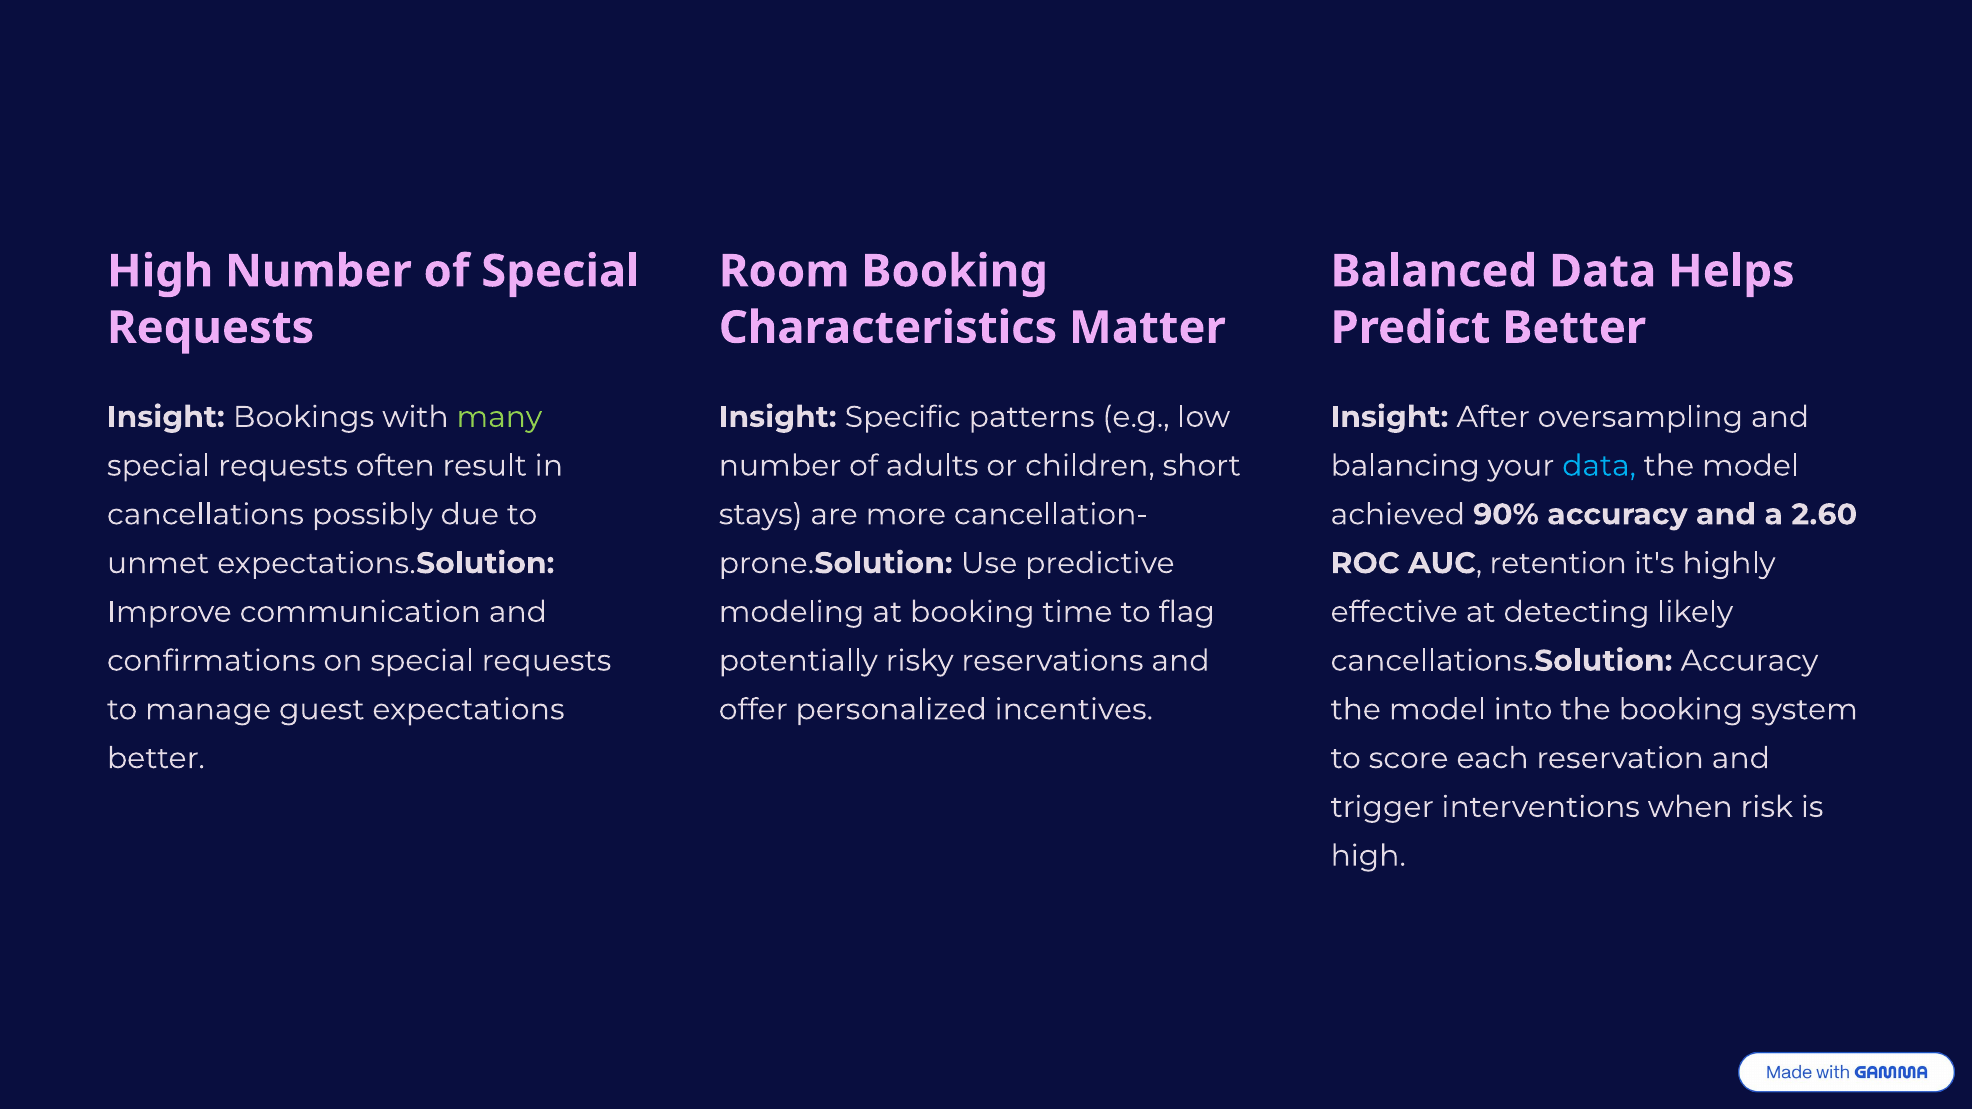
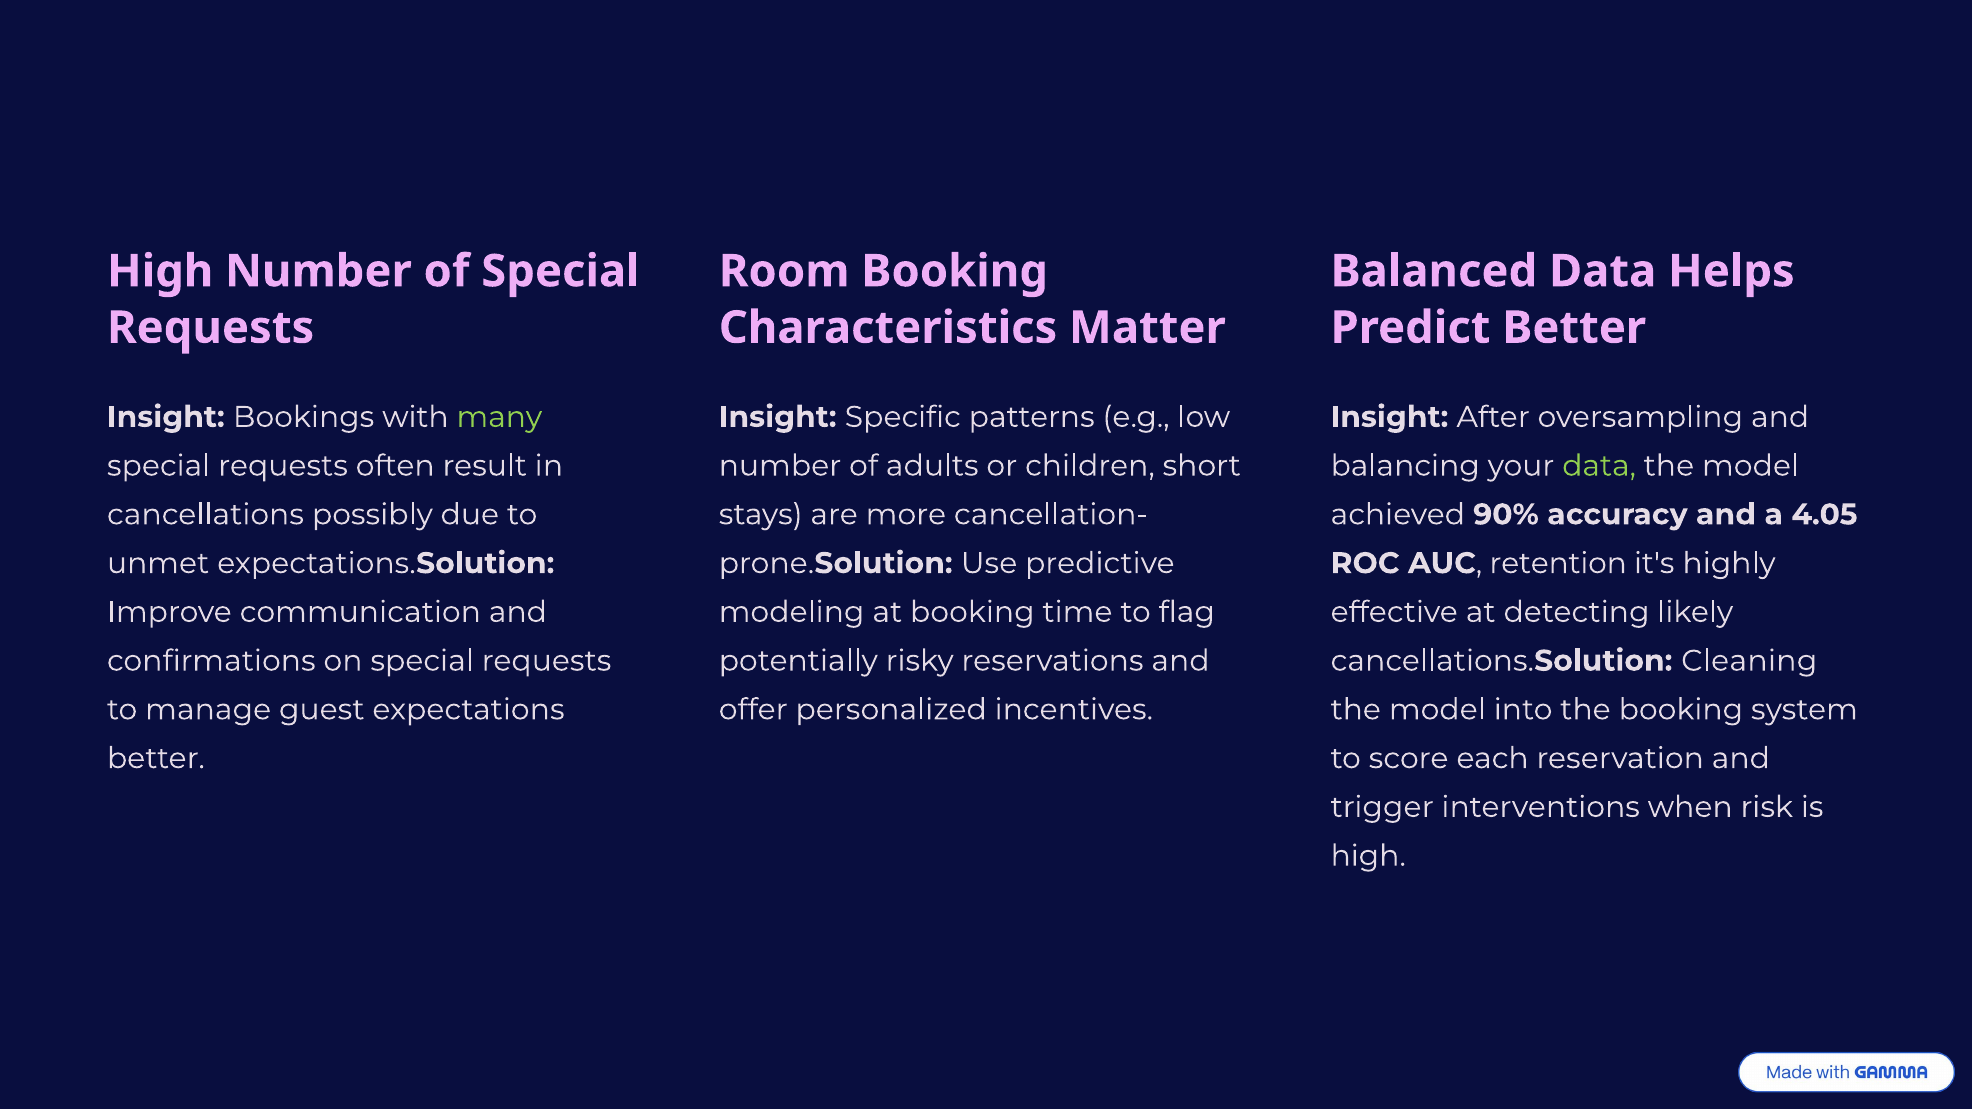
data colour: light blue -> light green (1599, 466)
2.60: 2.60 -> 4.05 (1825, 515)
cancellations.Solution Accuracy: Accuracy -> Cleaning (1749, 661)
